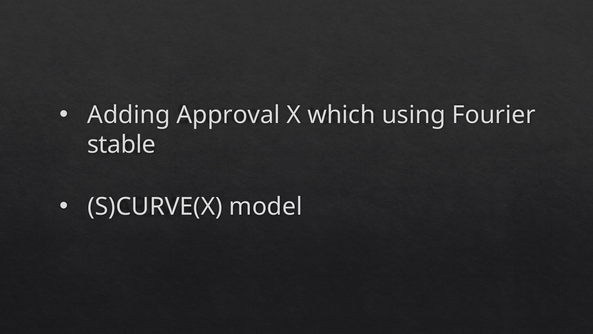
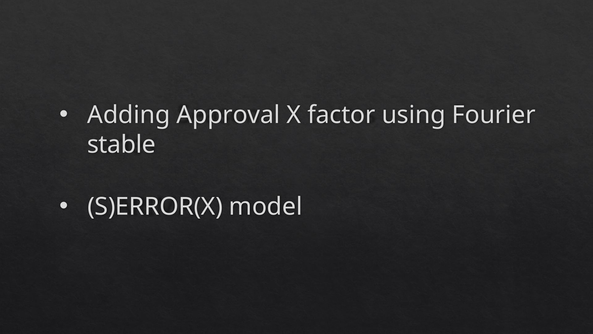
which: which -> factor (341, 115)
S)CURVE(X: S)CURVE(X -> S)ERROR(X (155, 206)
